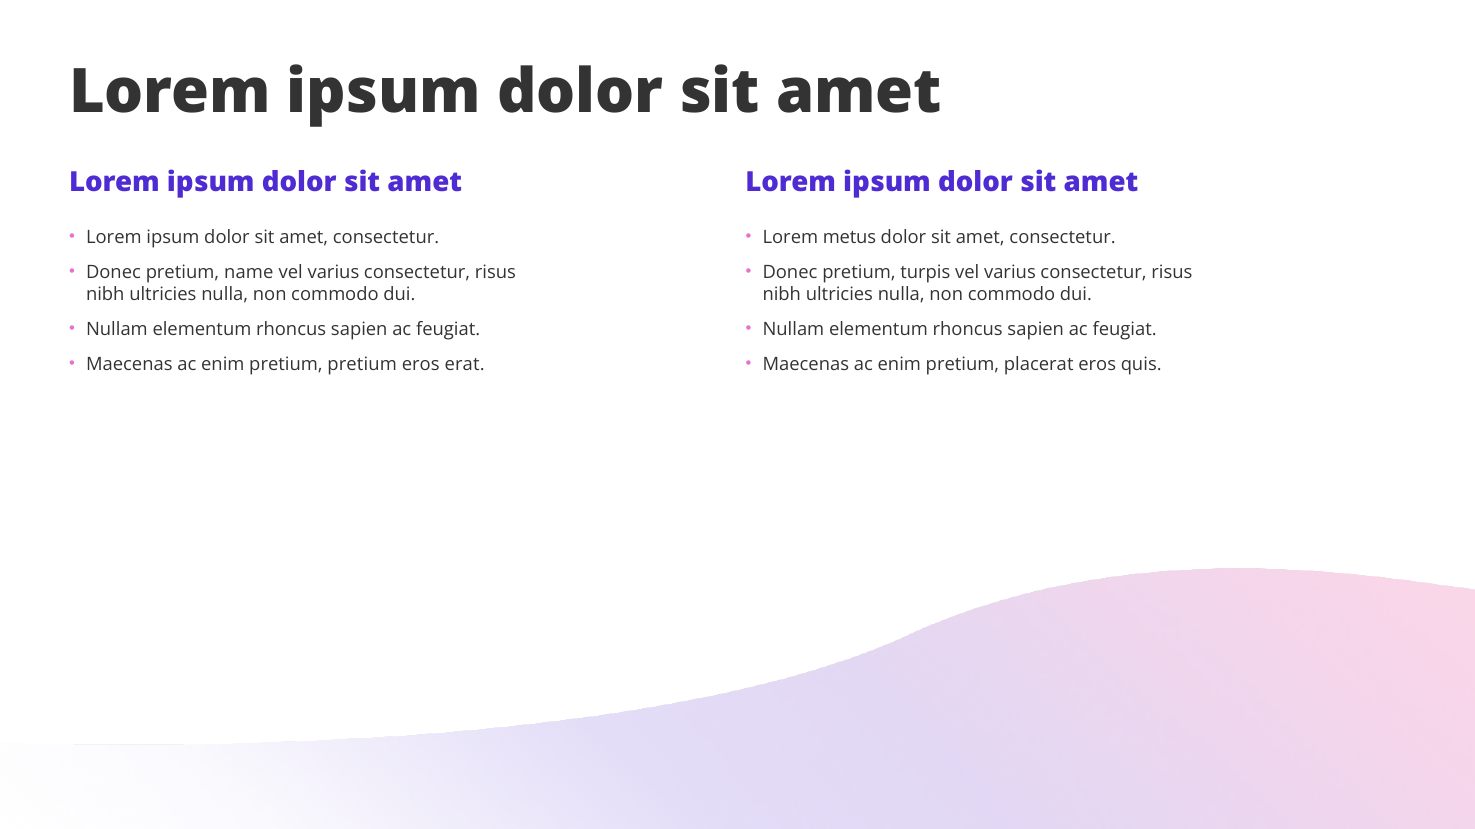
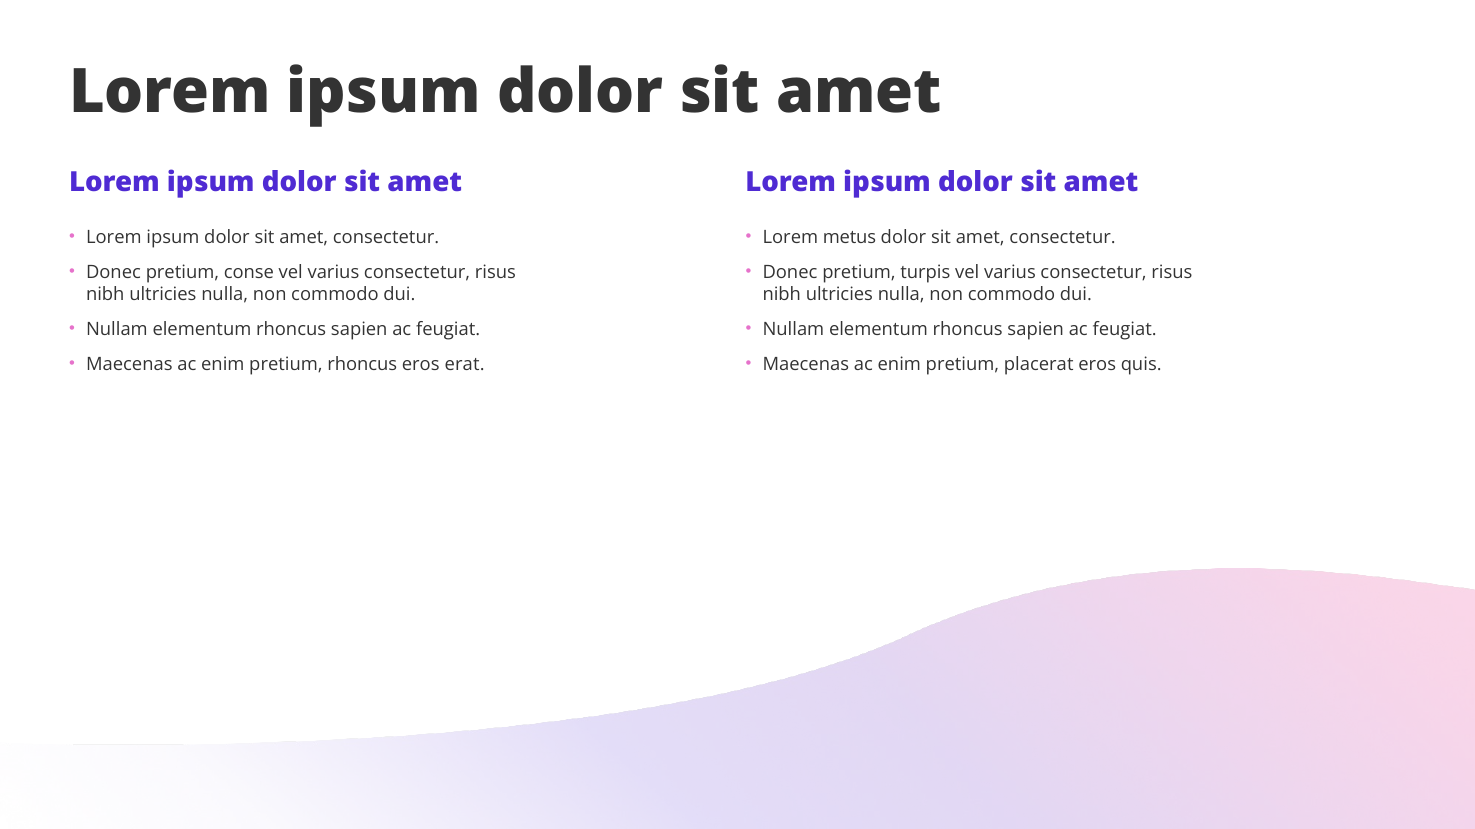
name: name -> conse (249, 272)
pretium pretium: pretium -> rhoncus (362, 365)
